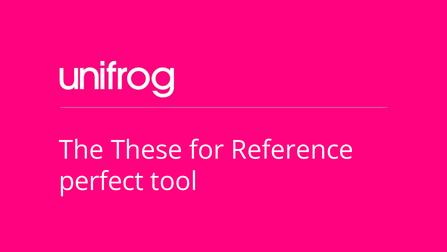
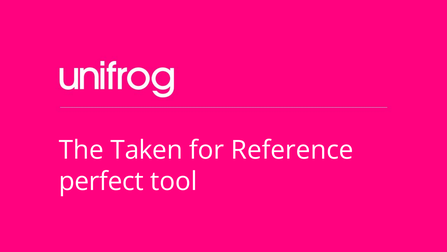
These: These -> Taken (147, 150)
